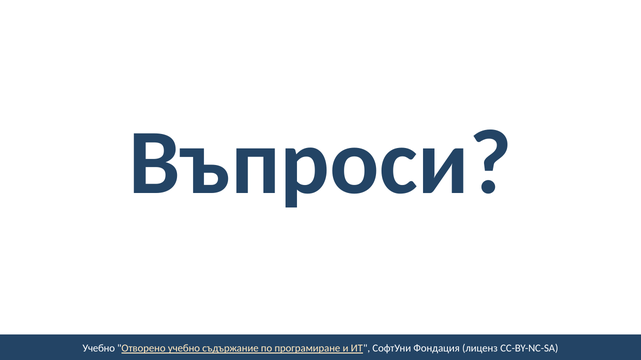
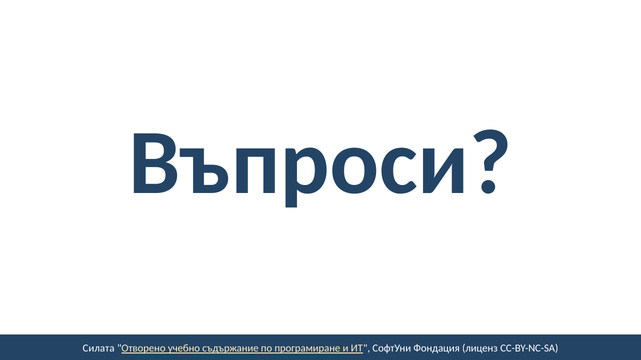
Учебно: Учебно -> Силата (99, 349)
